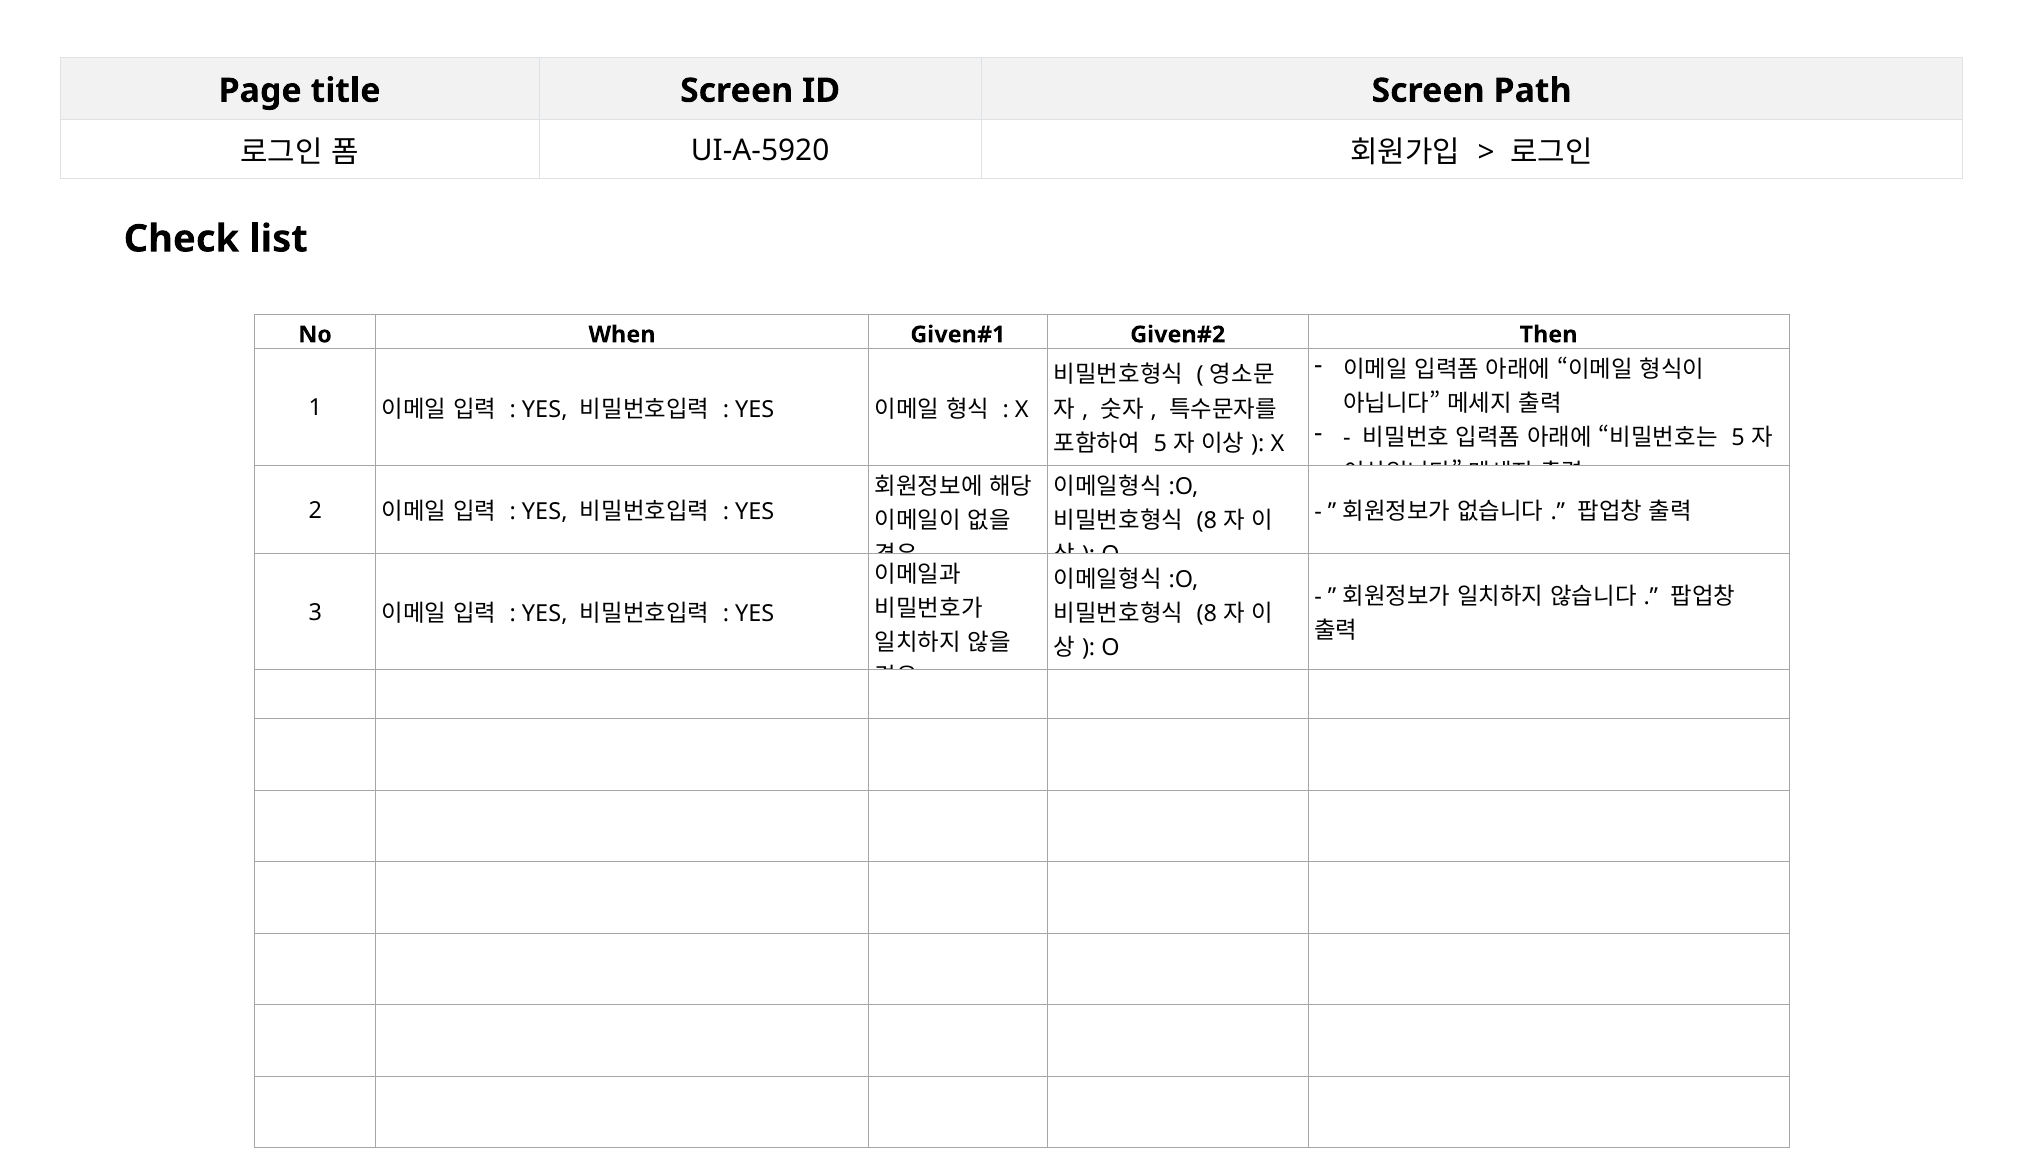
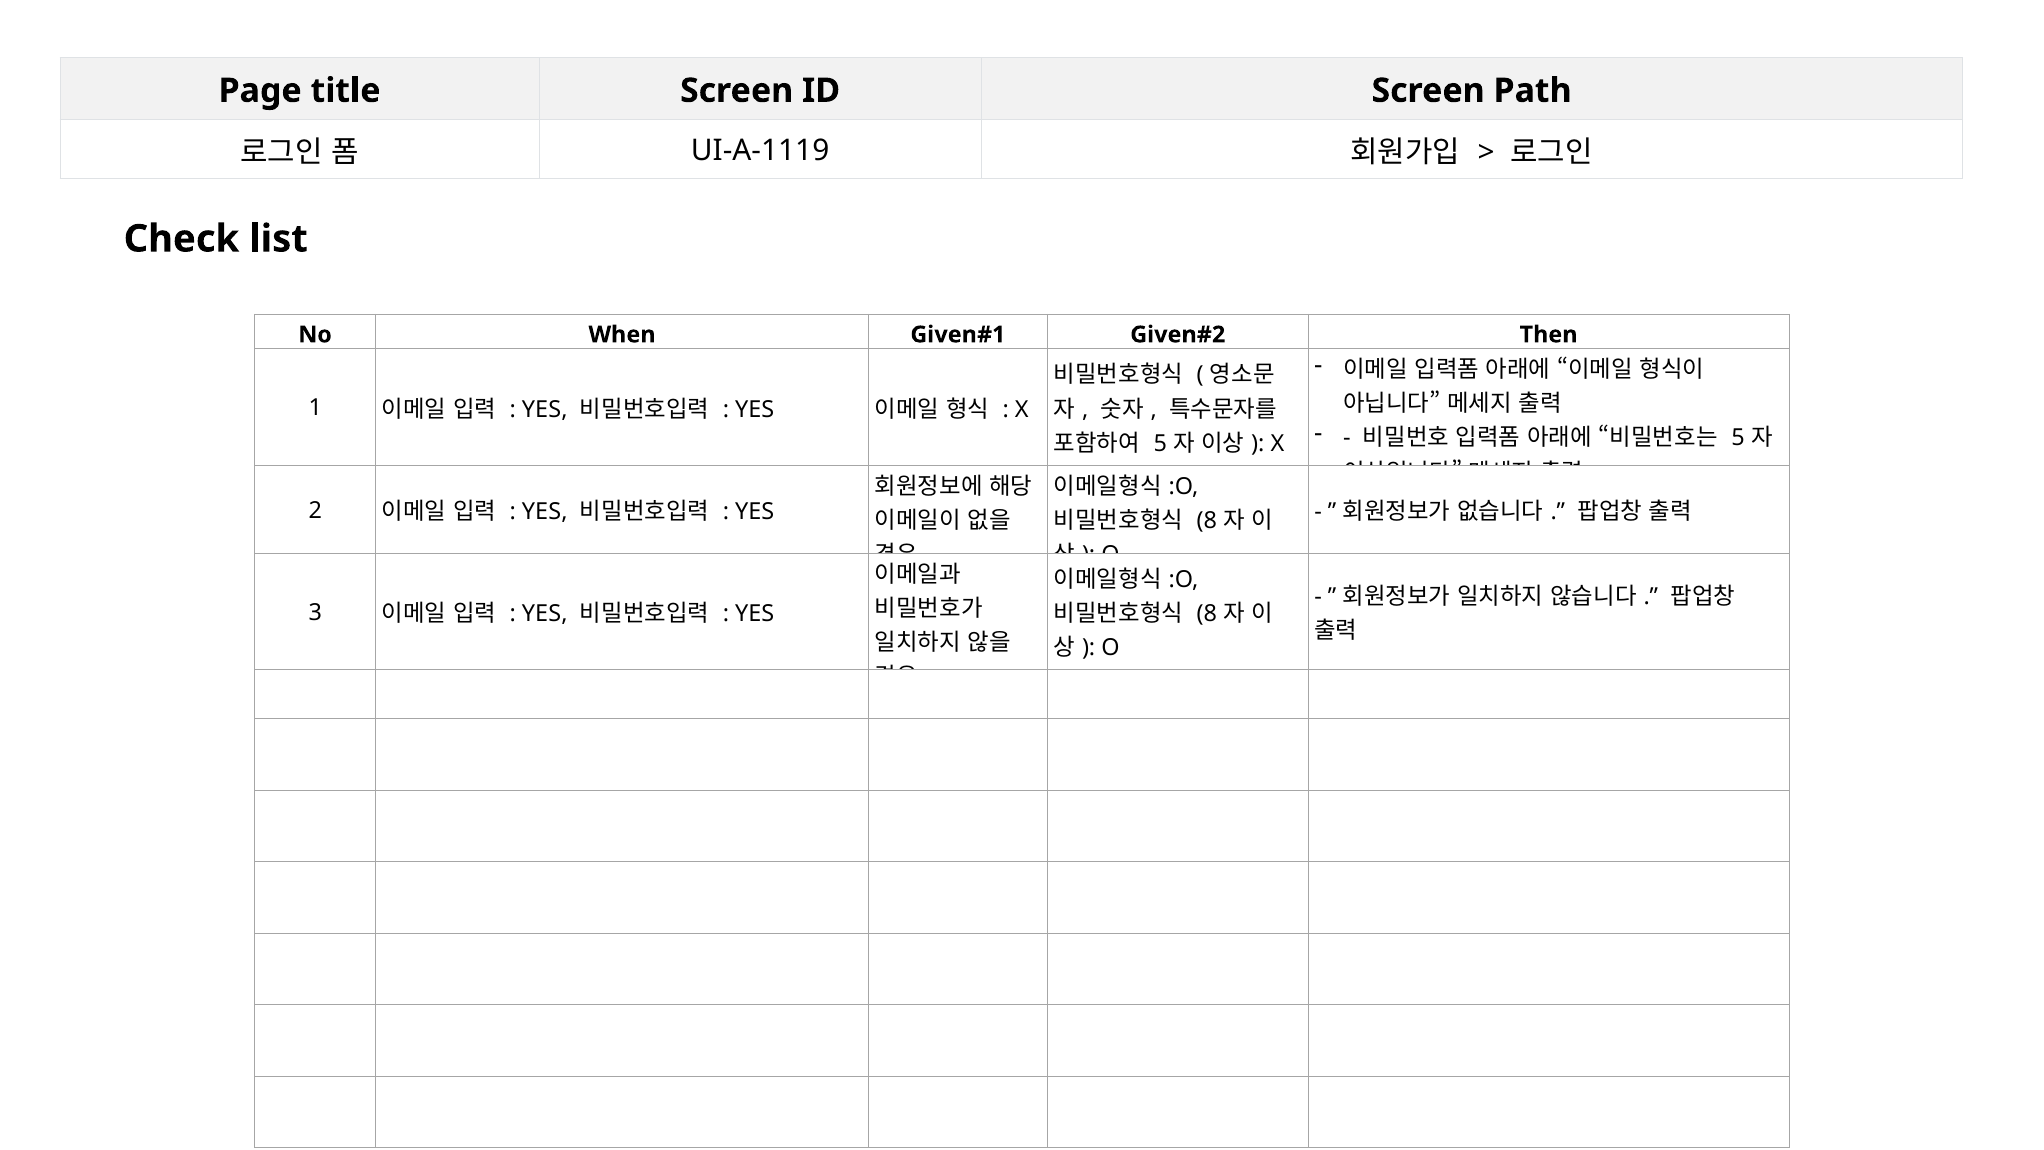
UI-A-5920: UI-A-5920 -> UI-A-1119 (760, 151)
